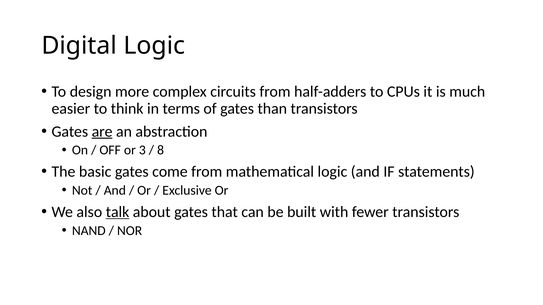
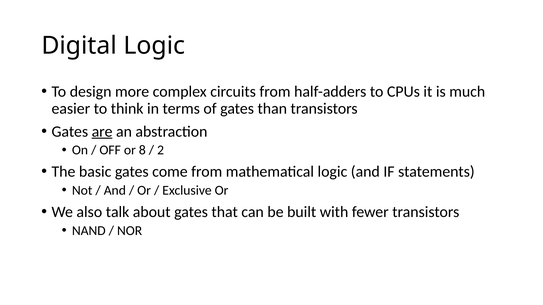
3: 3 -> 8 (142, 150)
8: 8 -> 2 (161, 150)
talk underline: present -> none (118, 212)
